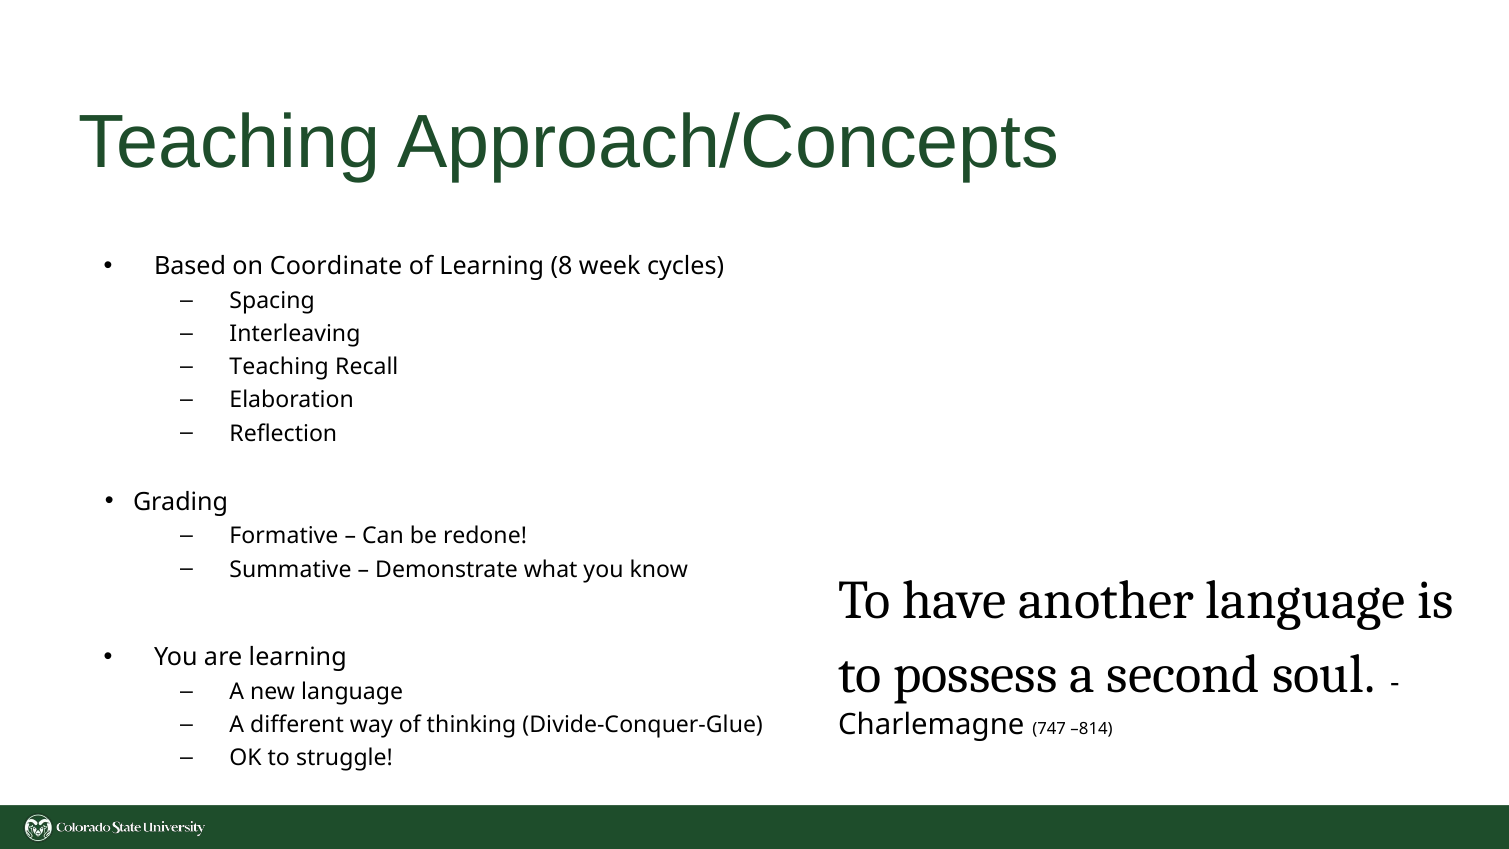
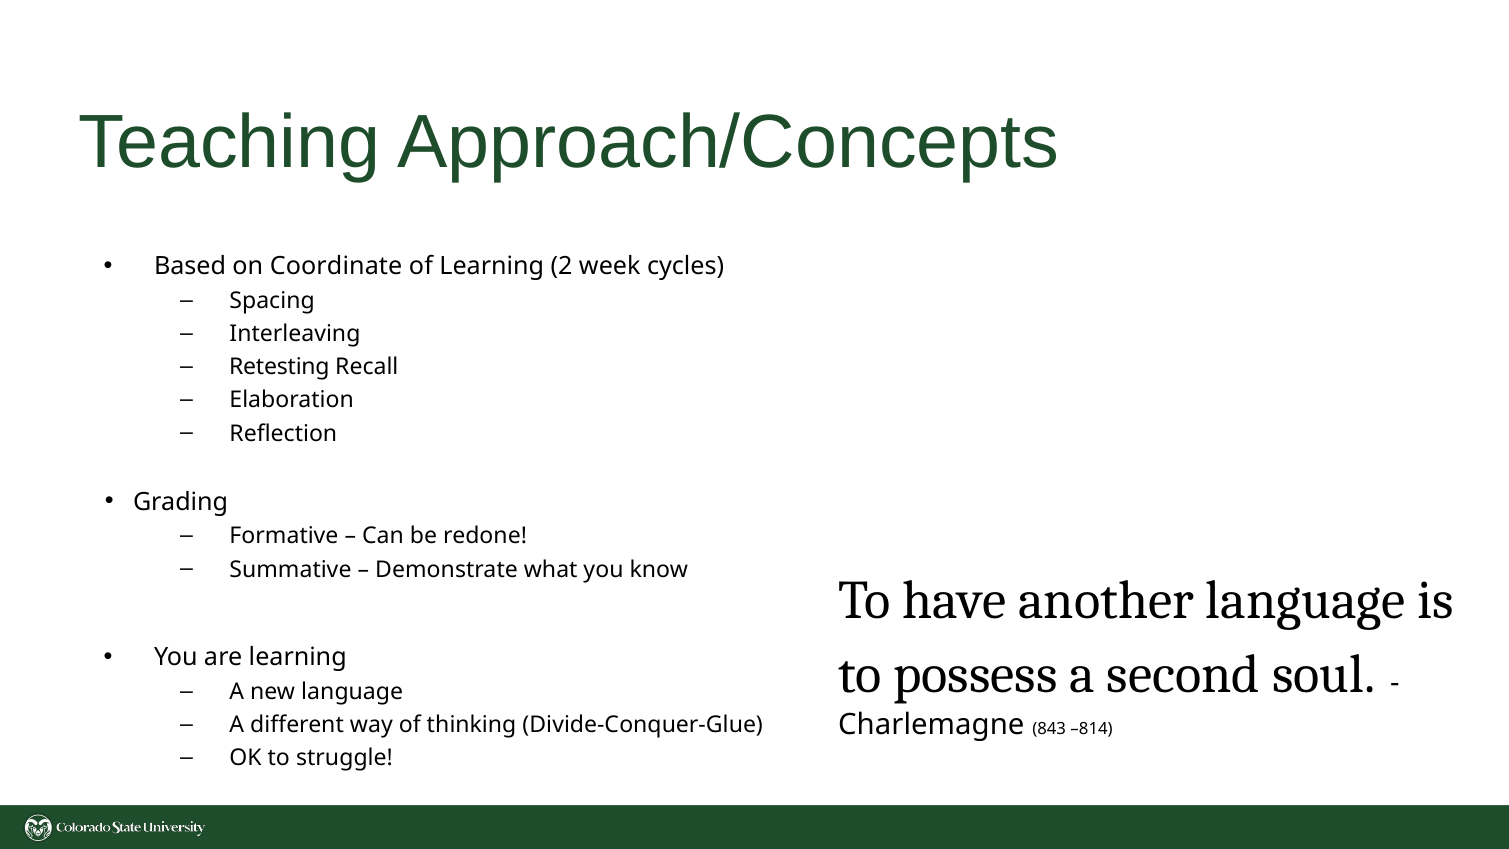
8: 8 -> 2 (561, 266)
Teaching: Teaching -> Retesting (279, 367)
747: 747 -> 843 (1049, 729)
